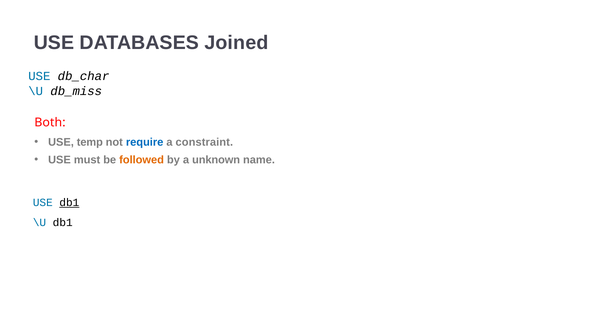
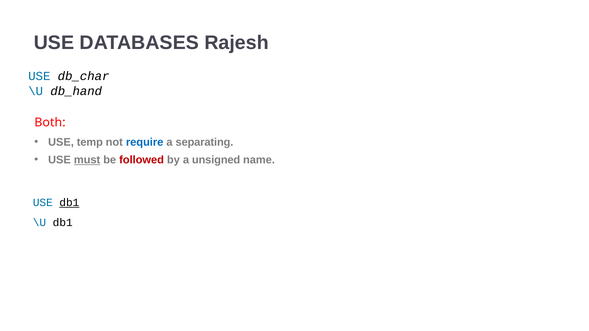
Joined: Joined -> Rajesh (237, 43)
db_miss: db_miss -> db_hand (76, 91)
constraint: constraint -> separating (204, 142)
must underline: none -> present (87, 160)
followed colour: orange -> red (142, 160)
unknown: unknown -> unsigned (216, 160)
